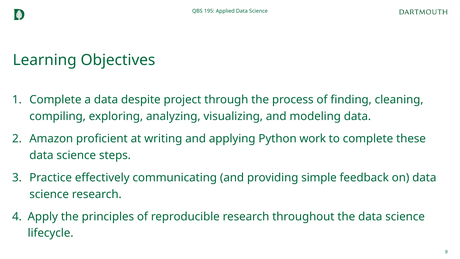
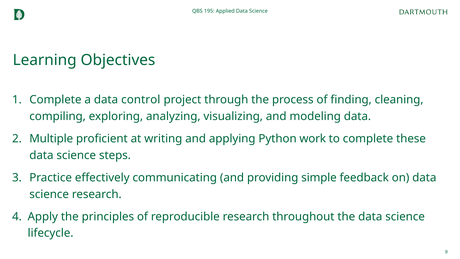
despite: despite -> control (141, 100)
Amazon: Amazon -> Multiple (51, 139)
